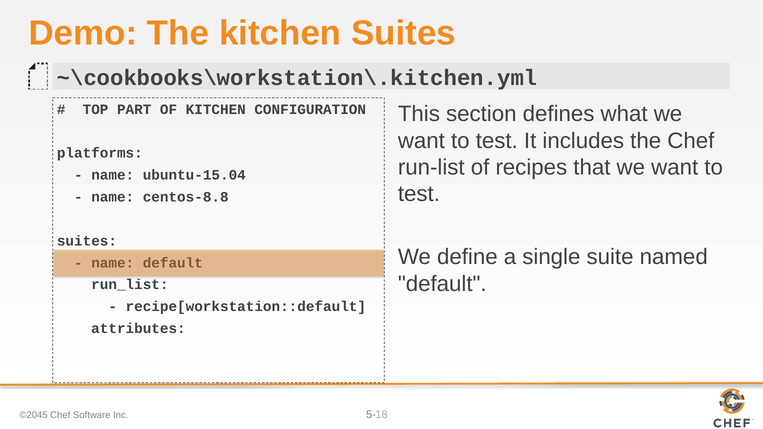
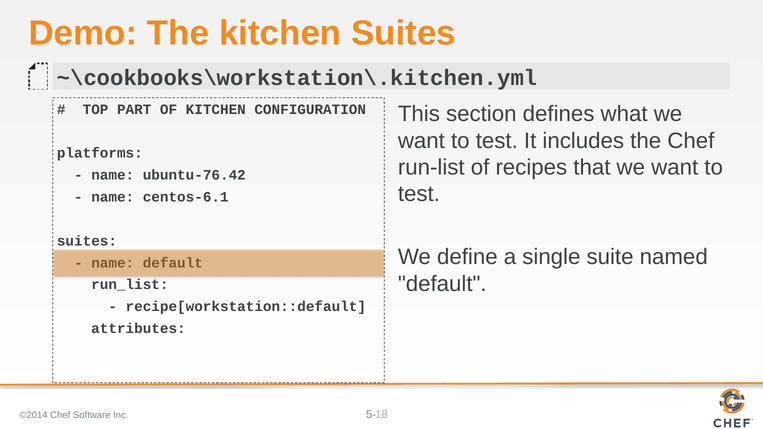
ubuntu-15.04: ubuntu-15.04 -> ubuntu-76.42 (194, 175)
centos-8.8: centos-8.8 -> centos-6.1 (186, 197)
©2045: ©2045 -> ©2014 (34, 415)
